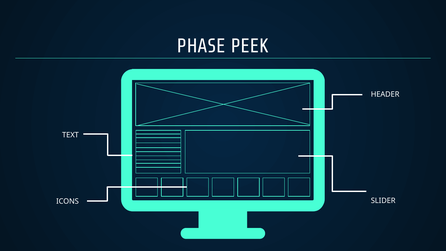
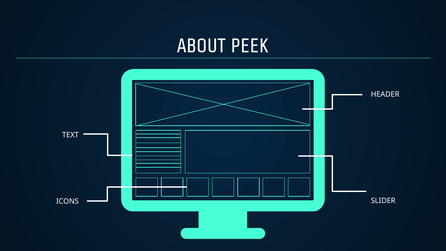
PHASE: PHASE -> ABOUT (201, 46)
